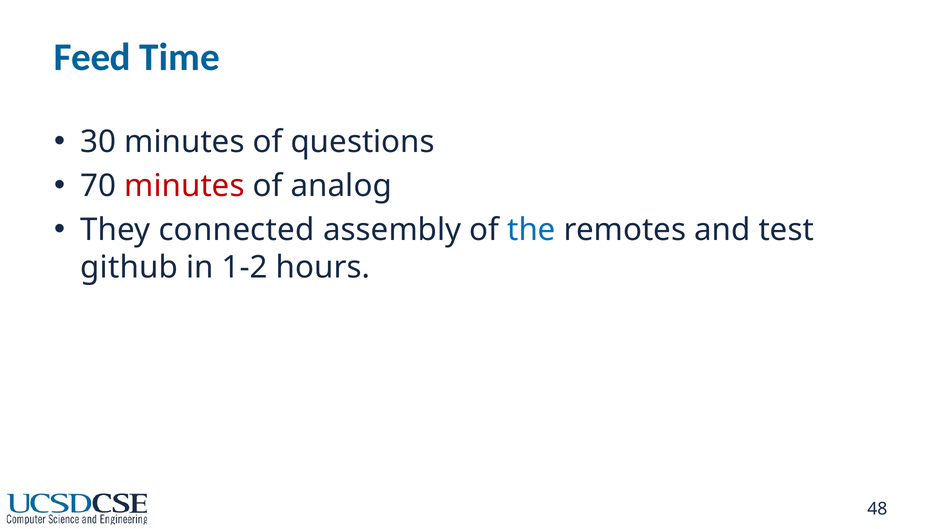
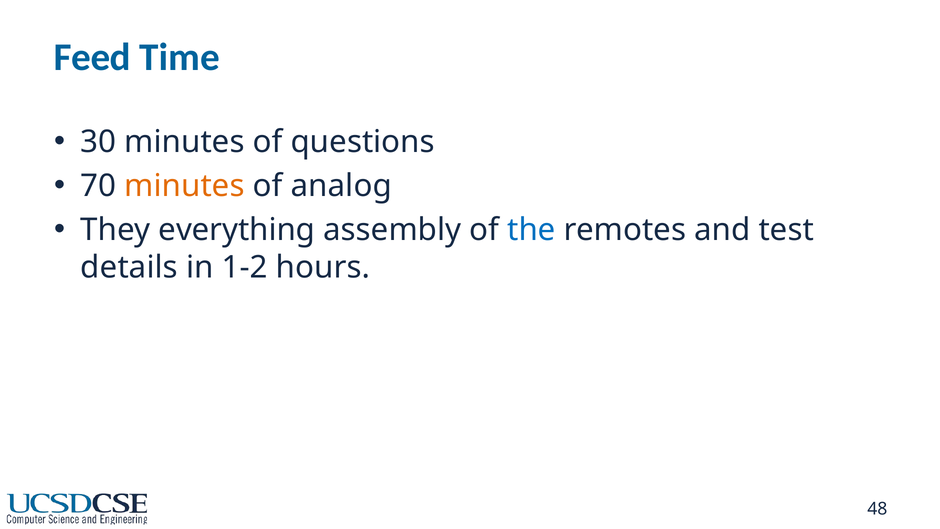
minutes colour: red -> orange (185, 186)
connected: connected -> everything (237, 230)
github: github -> details (129, 267)
